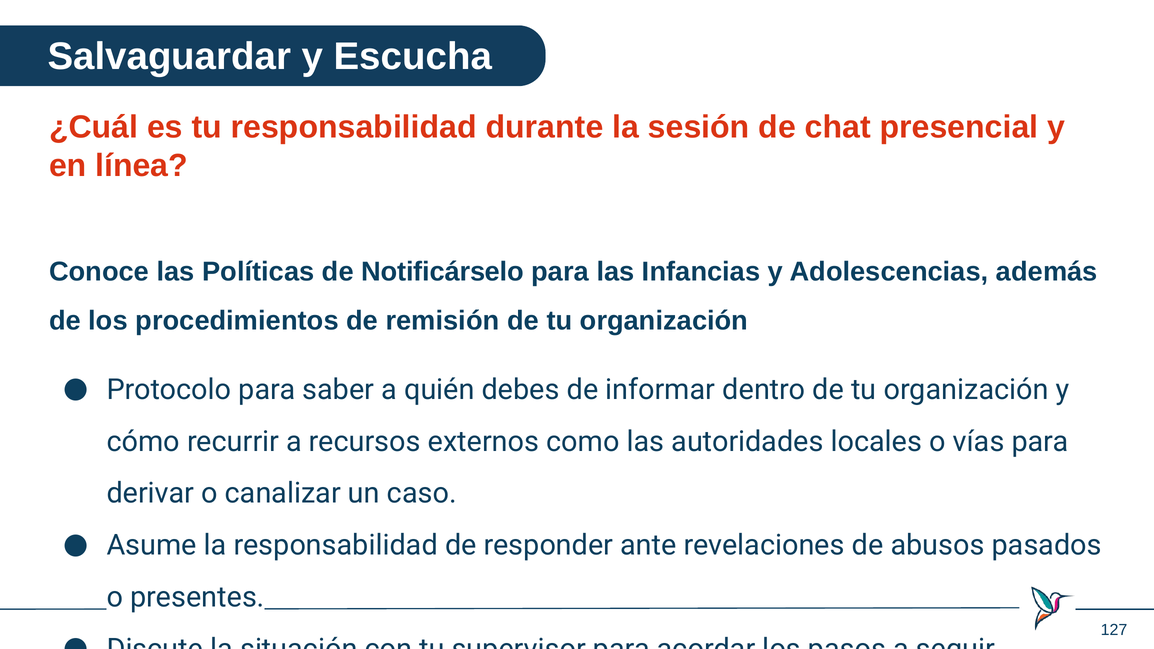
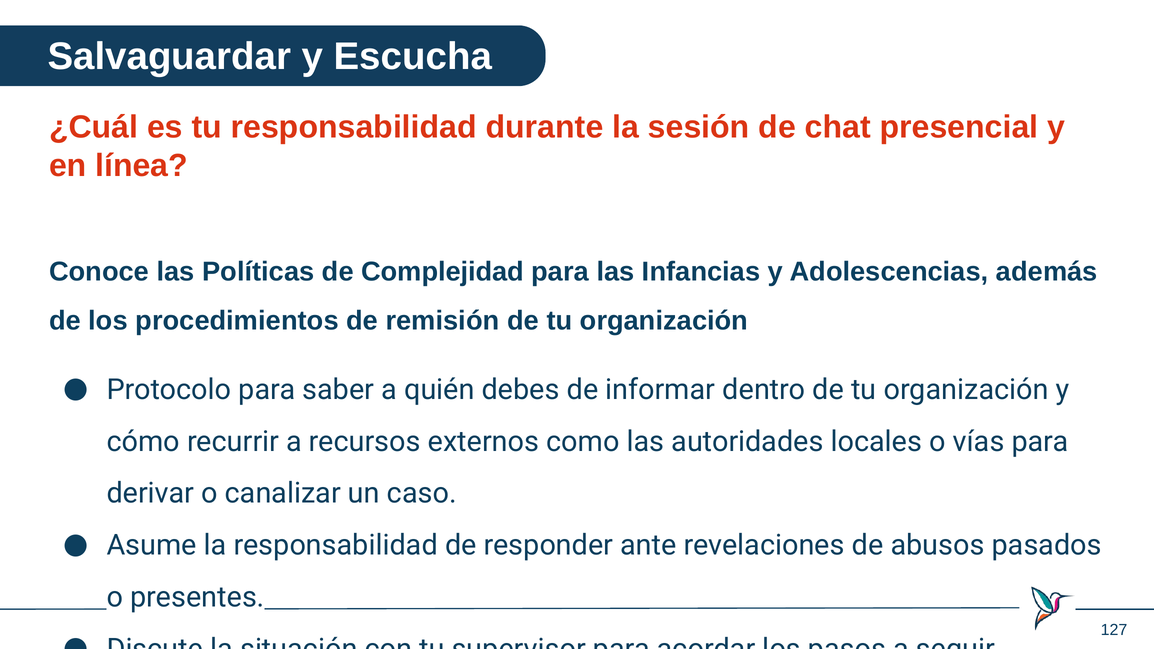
Notificárselo: Notificárselo -> Complejidad (443, 272)
